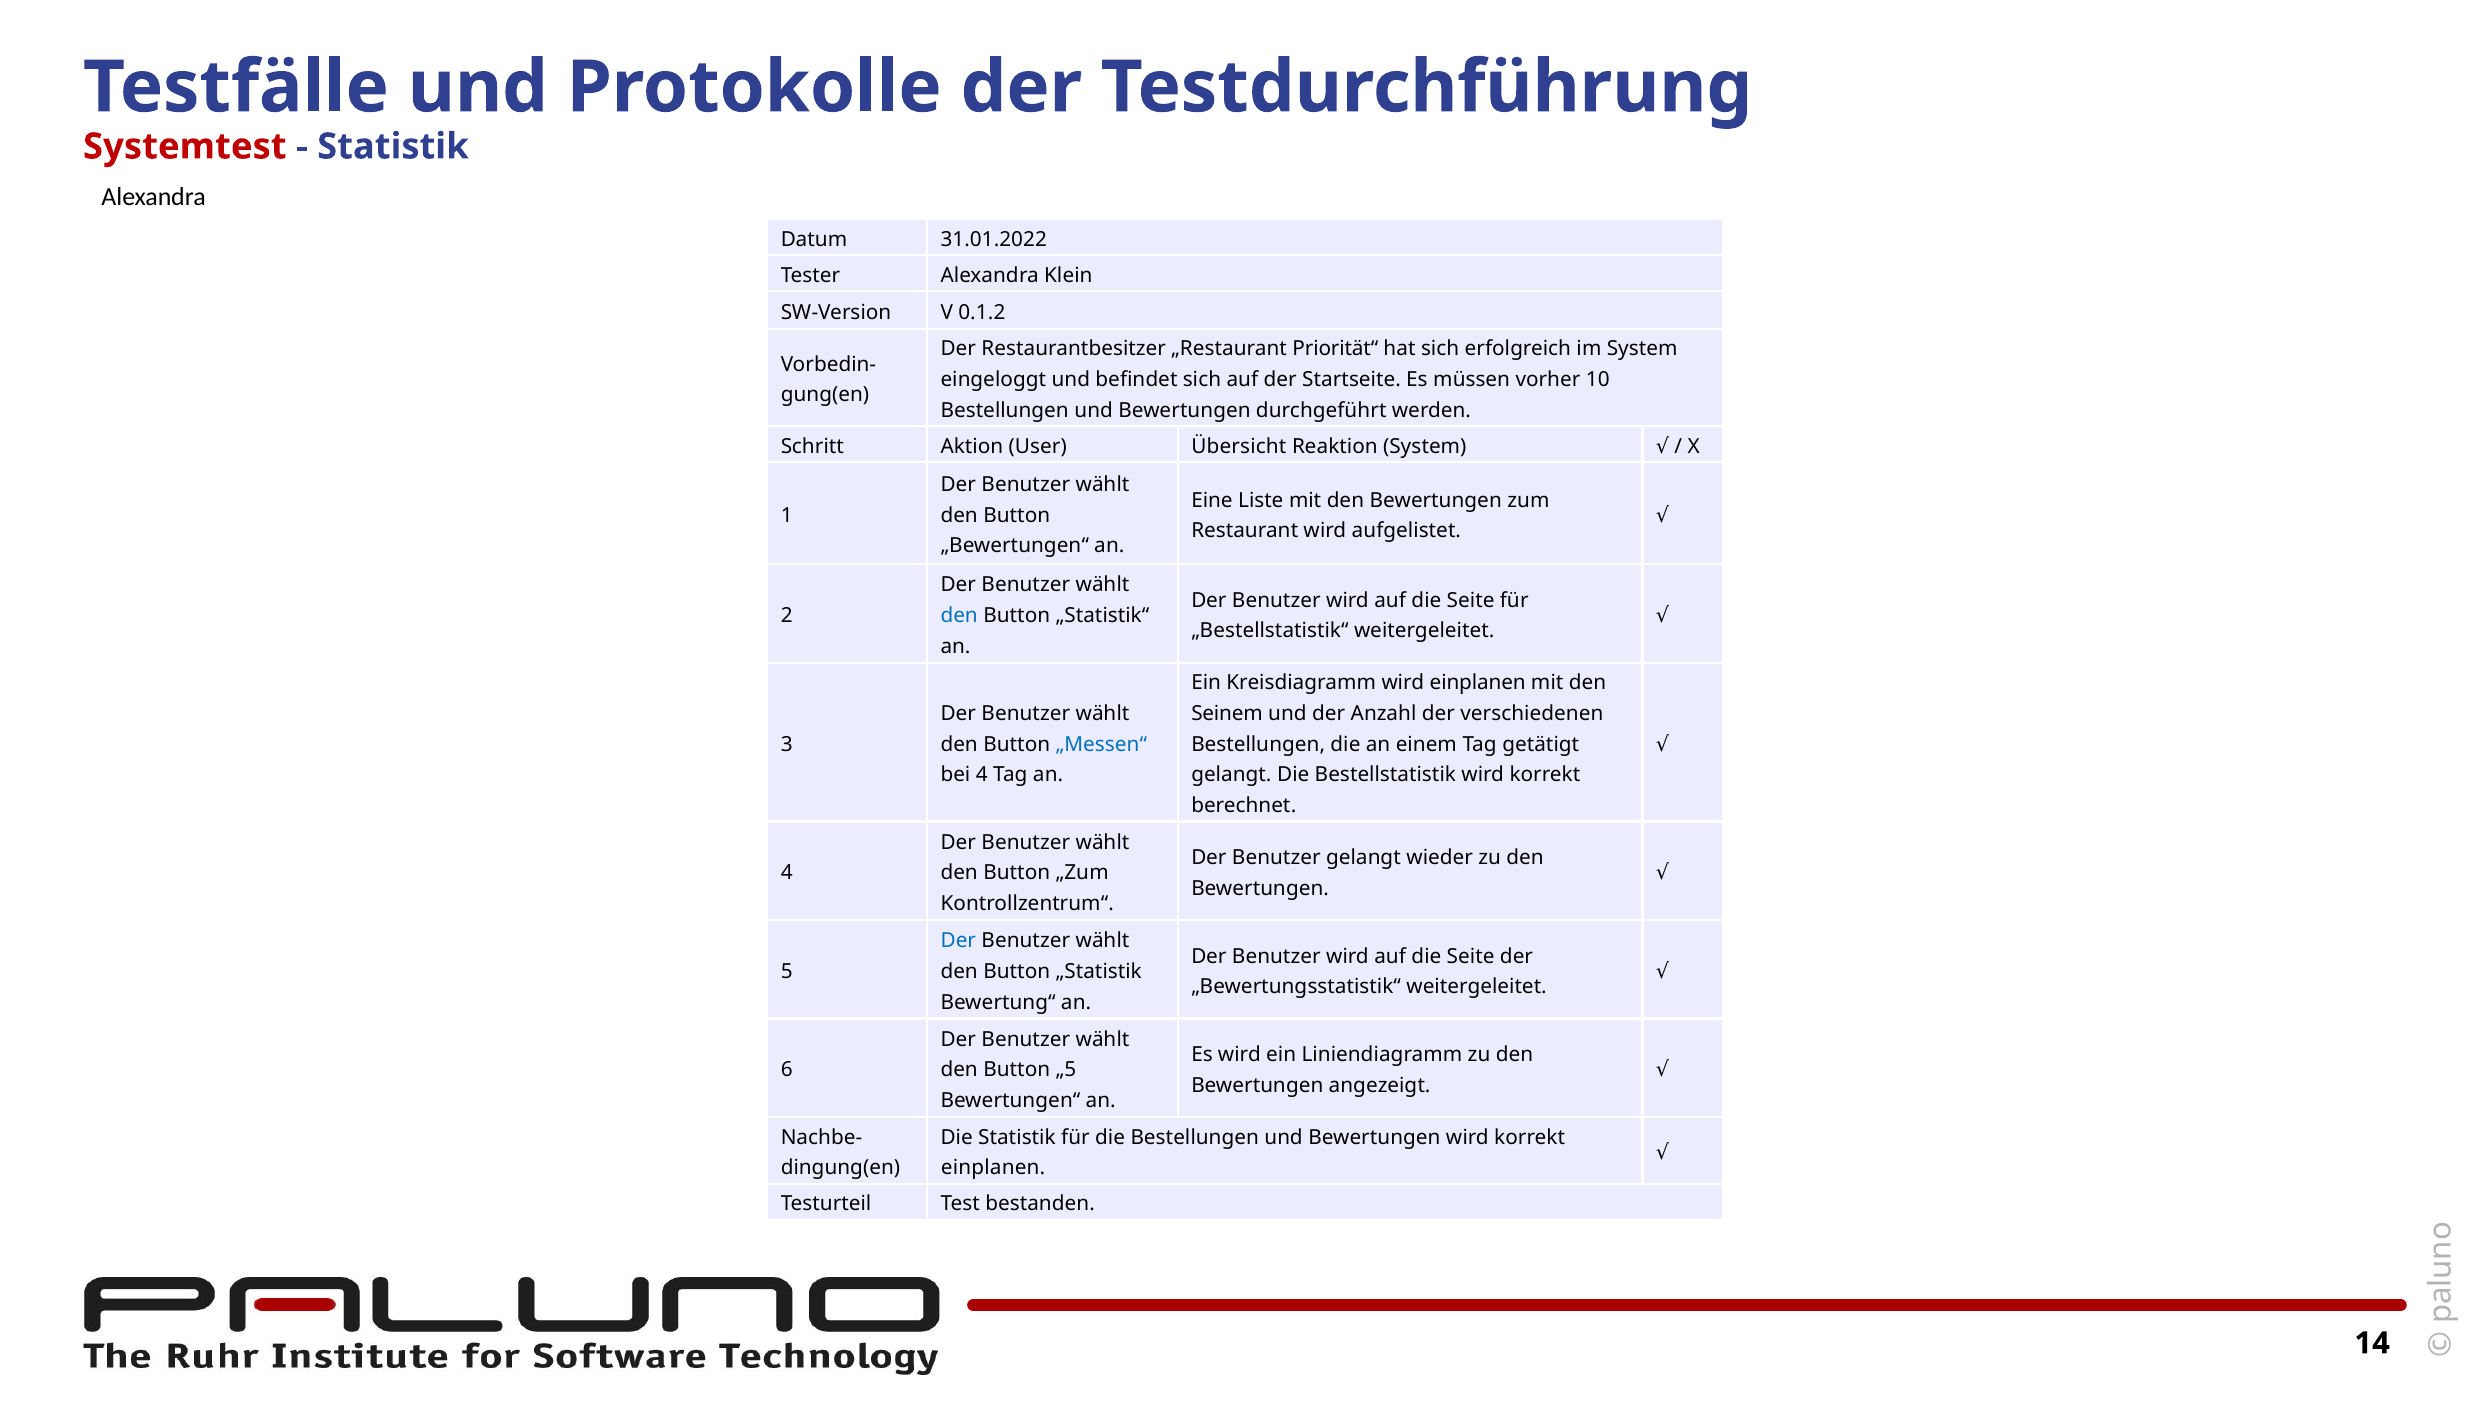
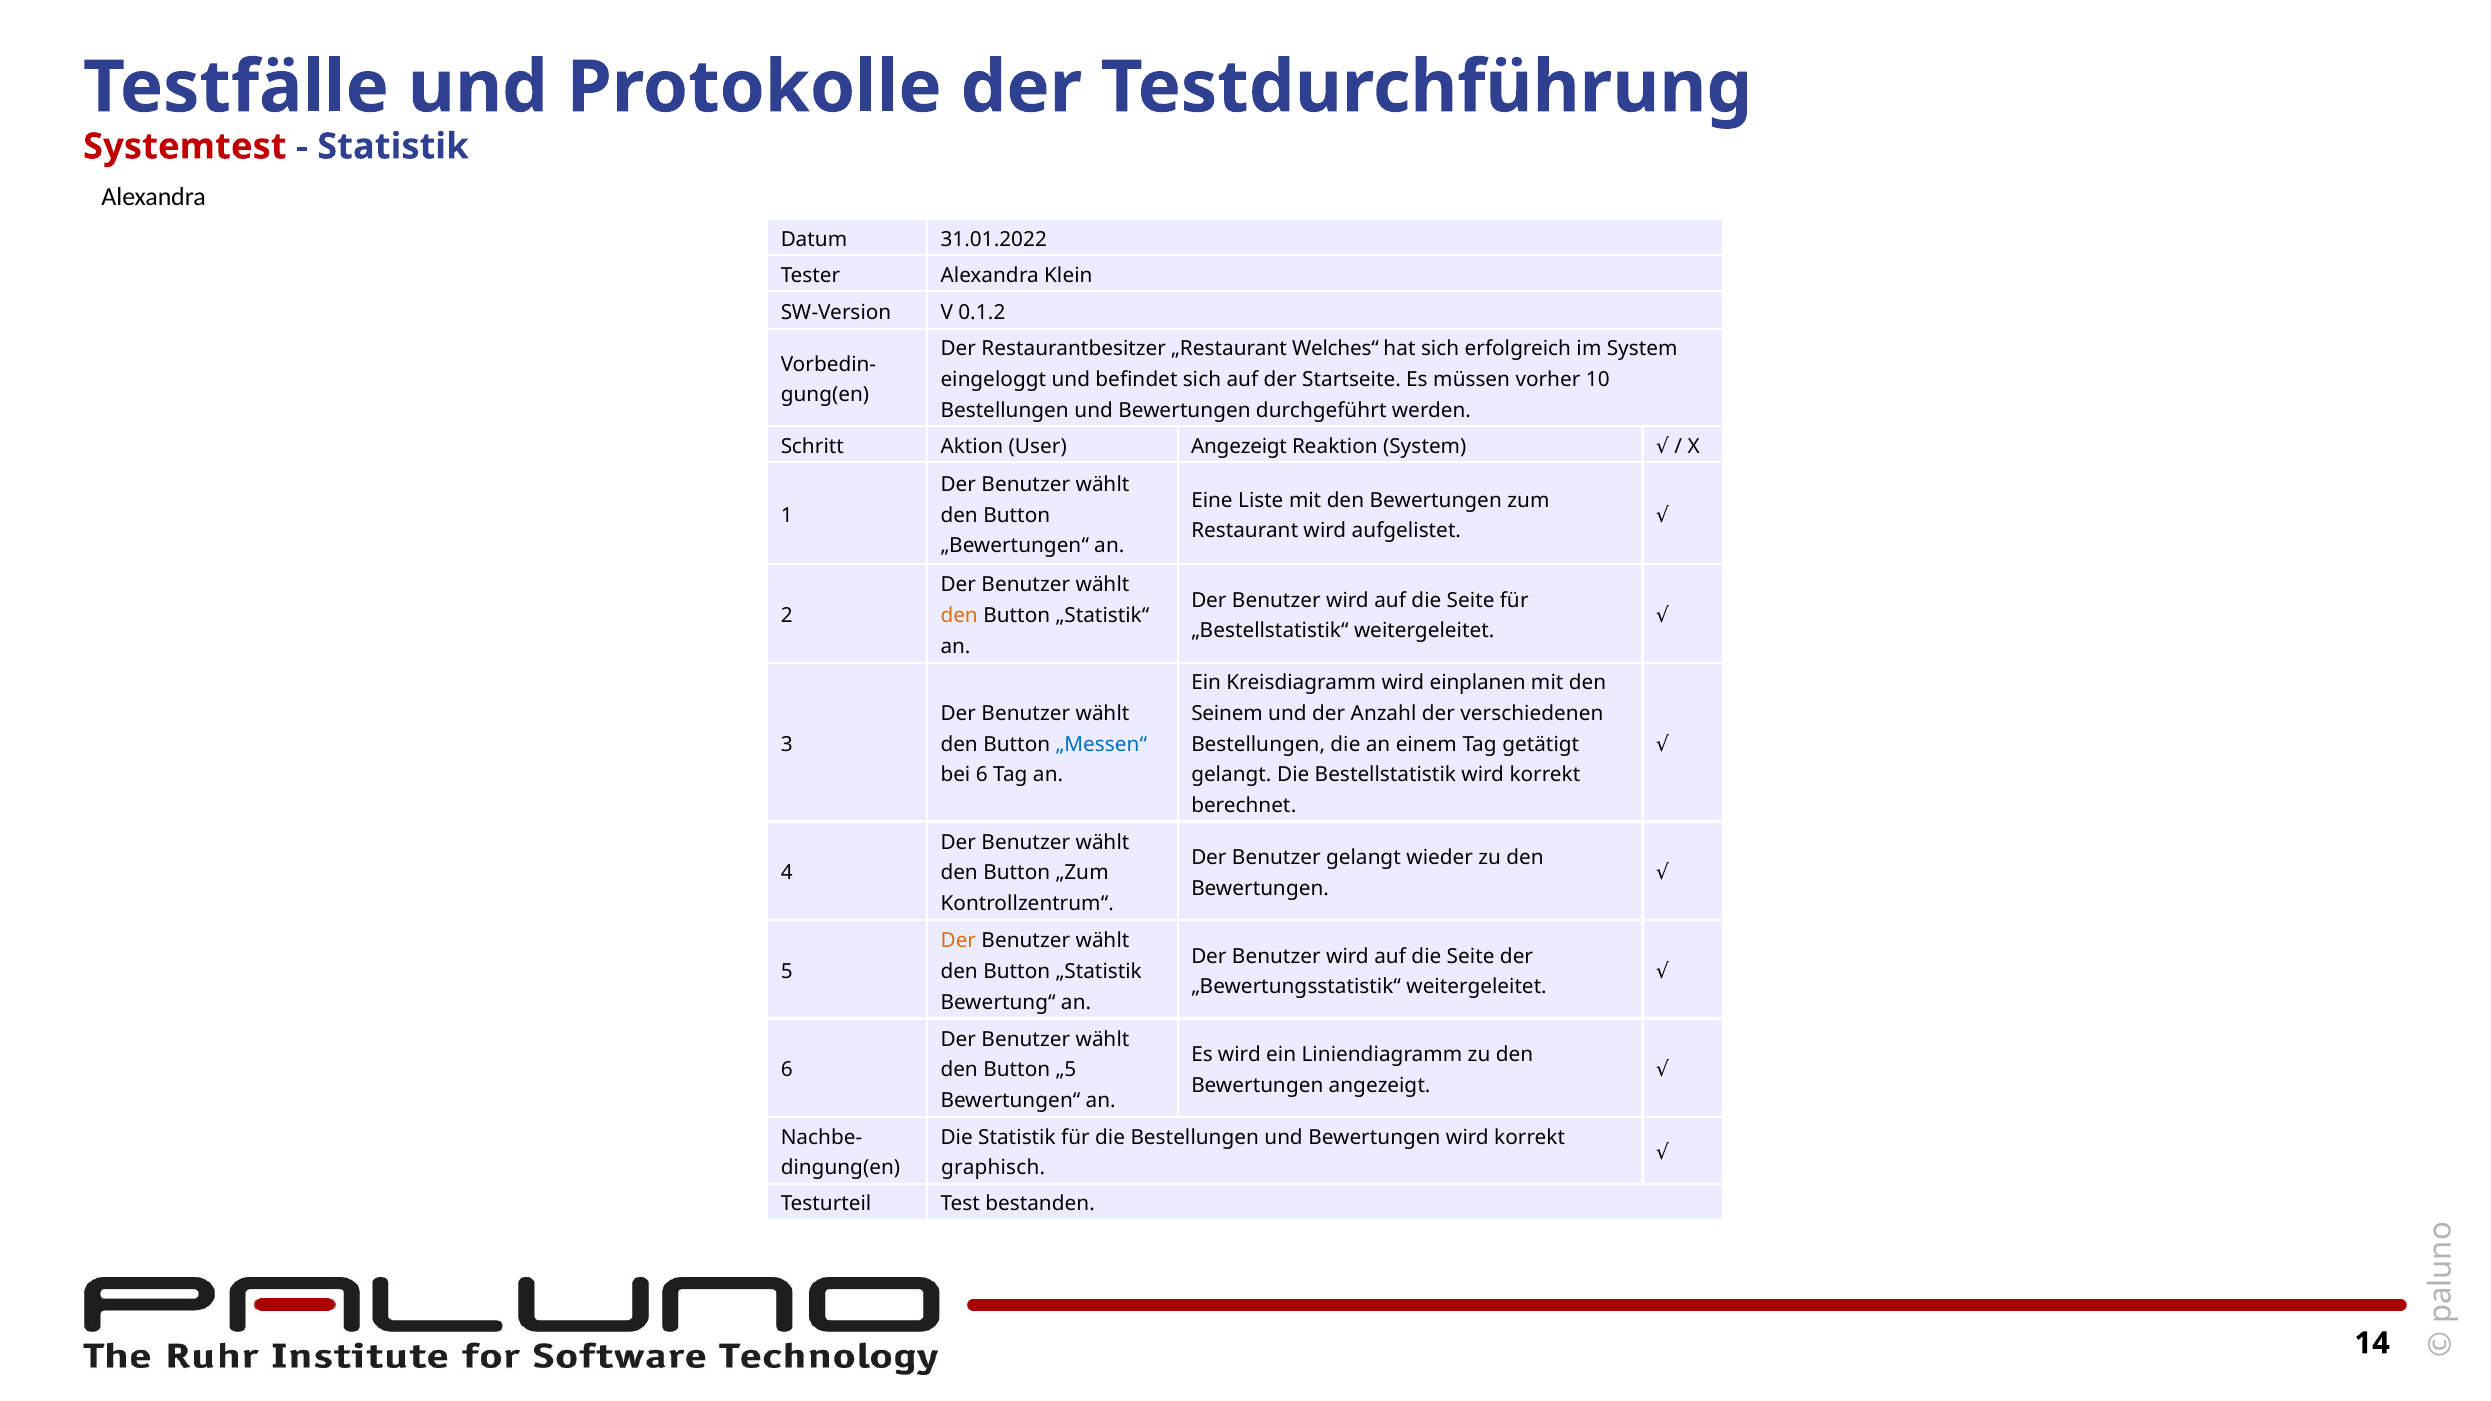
Priorität“: Priorität“ -> Welches“ (1335, 349)
User Übersicht: Übersicht -> Angezeigt (1239, 447)
den colour: blue -> orange (959, 616)
bei 4: 4 -> 6 (982, 775)
Der colour: blue -> orange (958, 941)
einplanen: einplanen -> graphisch (993, 1168)
